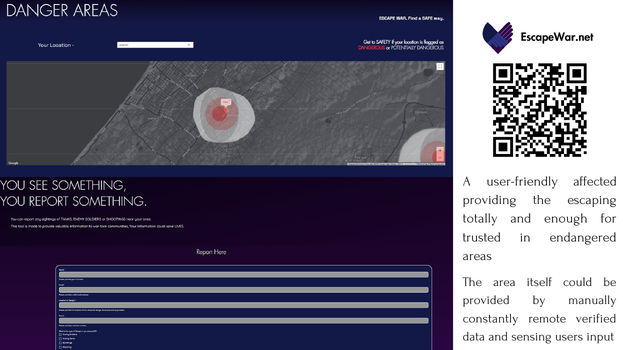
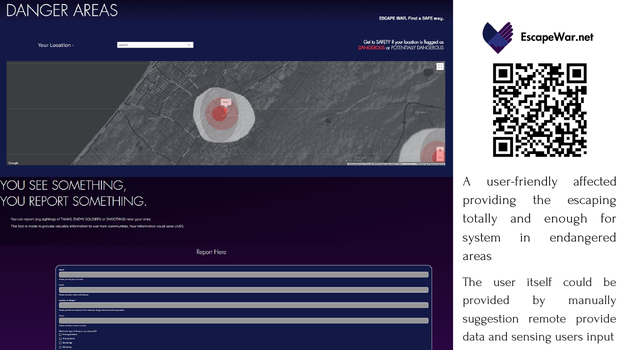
trusted: trusted -> system (482, 237)
area: area -> user (504, 282)
constantly: constantly -> suggestion (491, 319)
verified: verified -> provide (596, 319)
